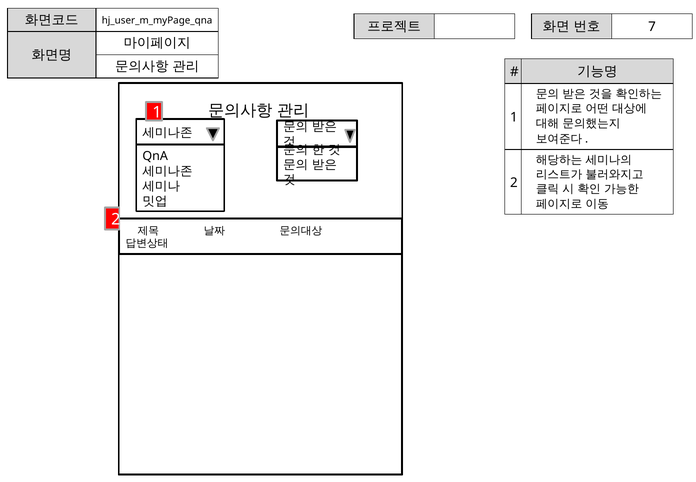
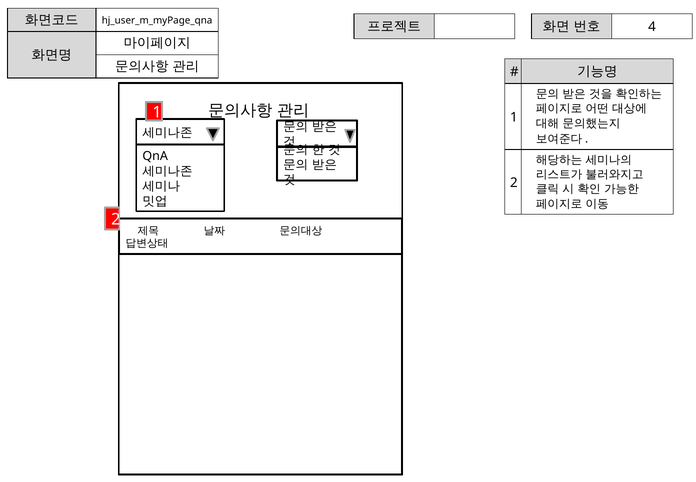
7: 7 -> 4 (652, 27)
